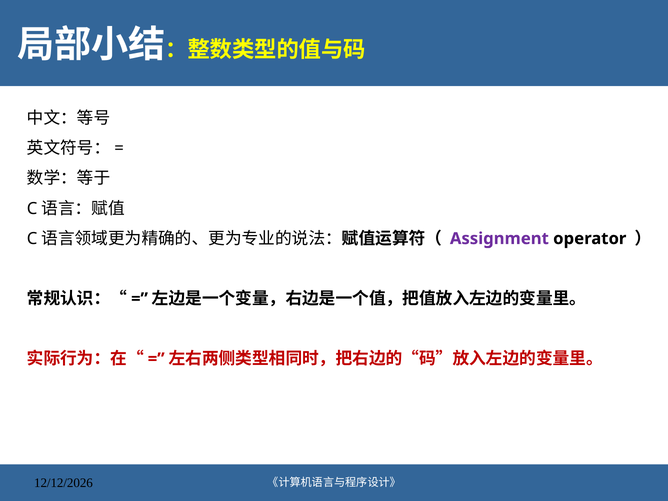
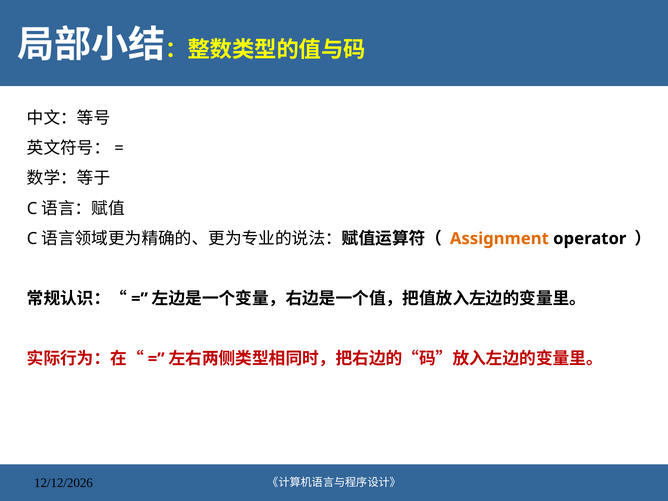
Assignment colour: purple -> orange (499, 239)
